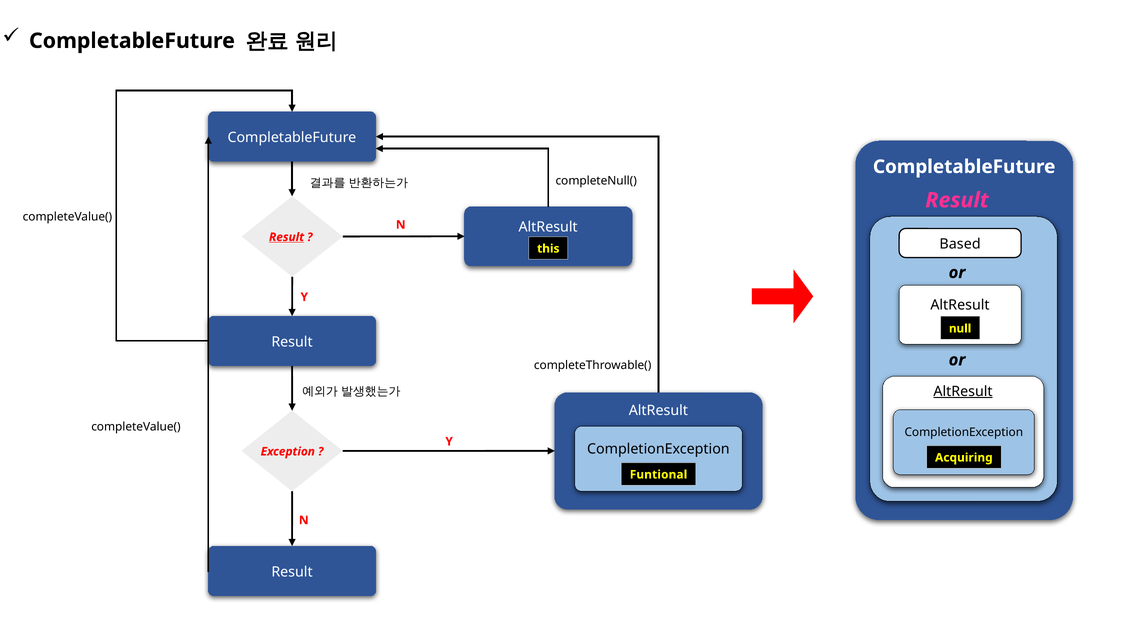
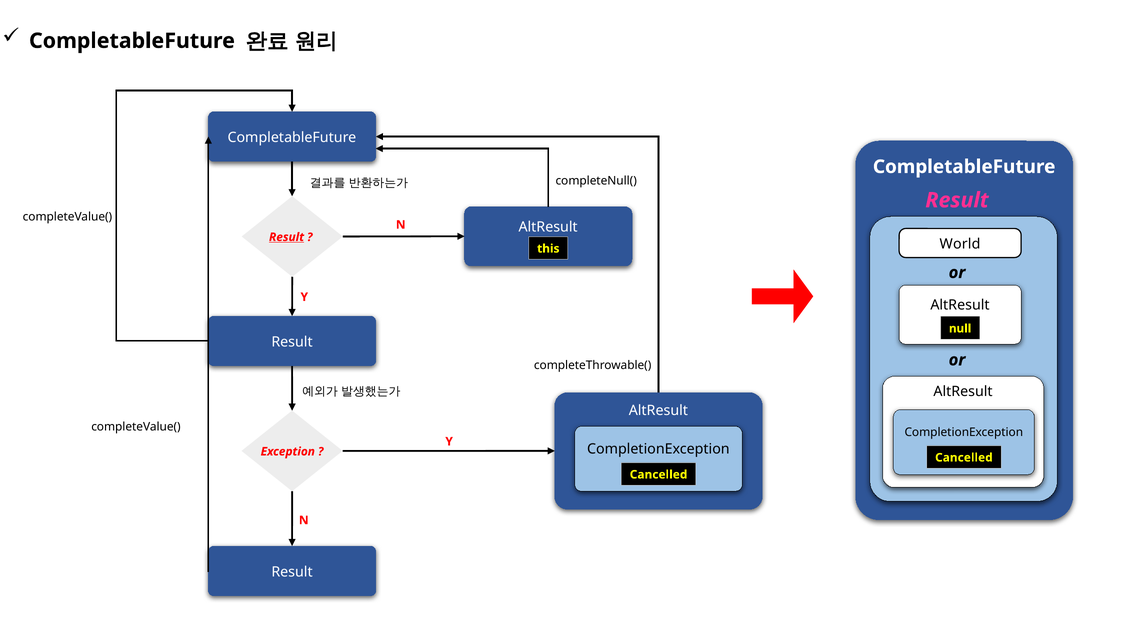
Based: Based -> World (960, 244)
AltResult underline: present -> none (963, 391)
Acquiring: Acquiring -> Cancelled (964, 457)
Funtional: Funtional -> Cancelled (659, 474)
